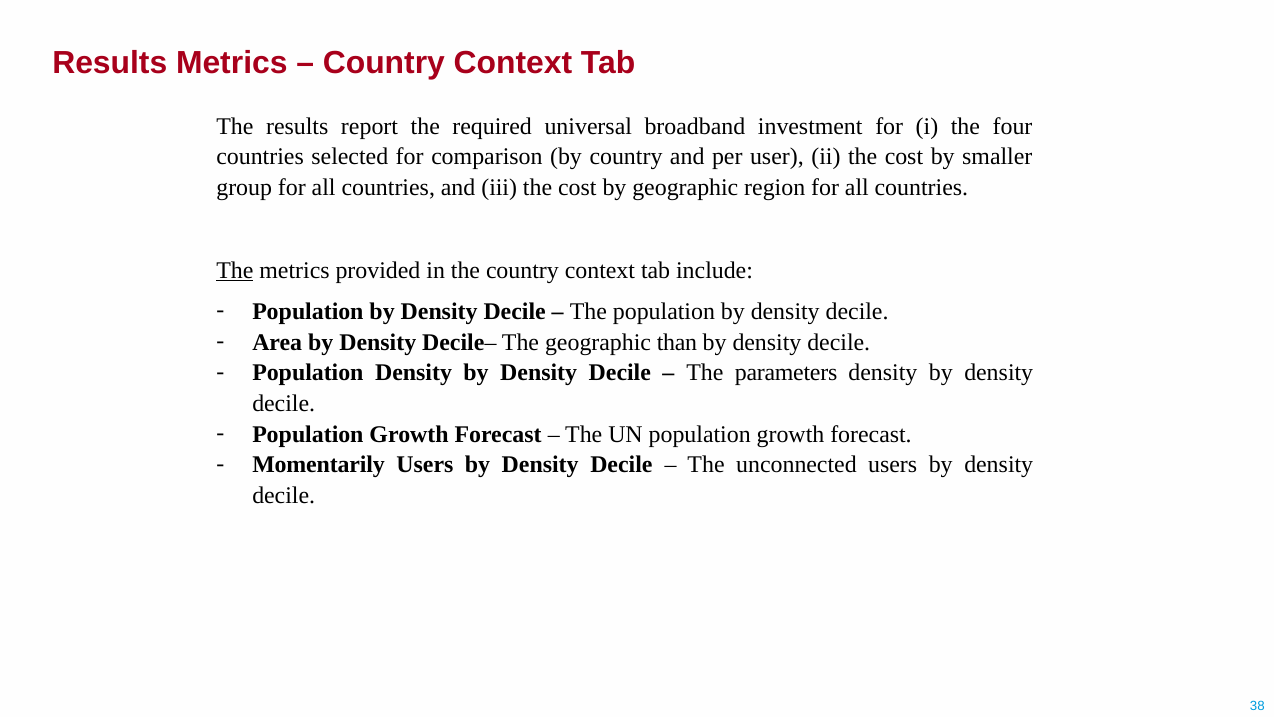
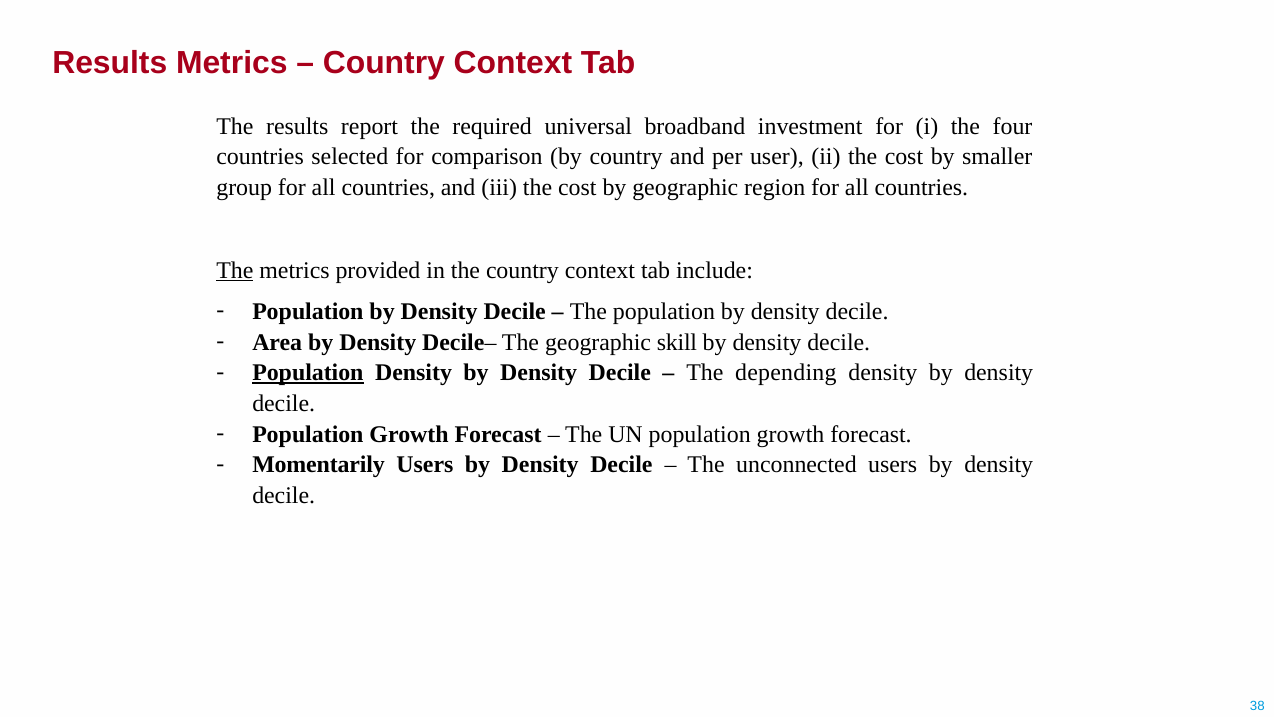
than: than -> skill (677, 342)
Population underline: none -> present (308, 373)
parameters: parameters -> depending (786, 373)
